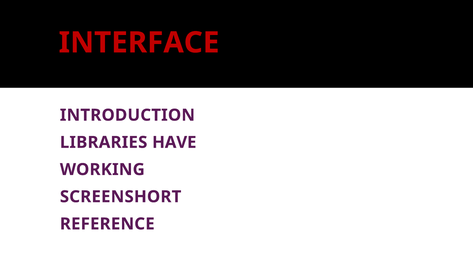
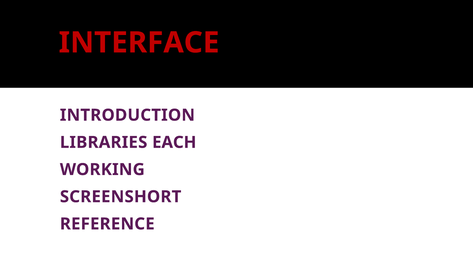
HAVE: HAVE -> EACH (174, 142)
